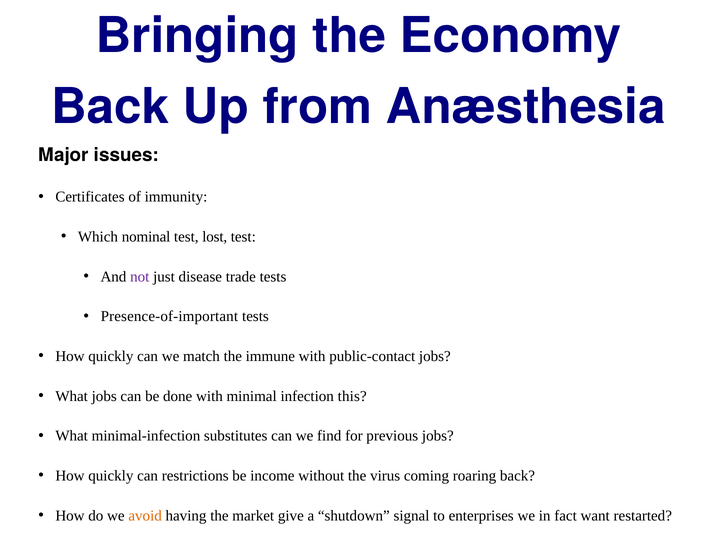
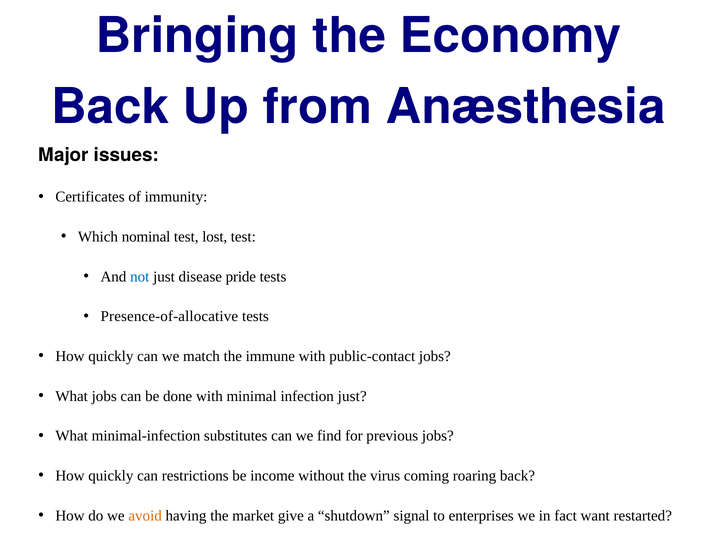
not colour: purple -> blue (140, 276)
trade: trade -> pride (241, 276)
Presence-of-important: Presence-of-important -> Presence-of-allocative (169, 316)
infection this: this -> just (352, 396)
